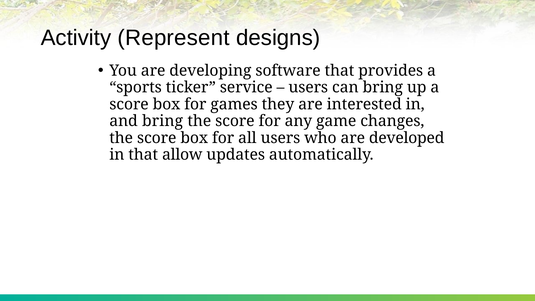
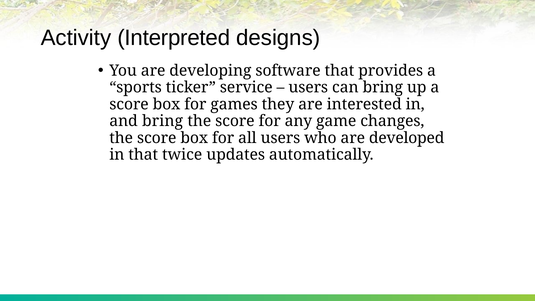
Represent: Represent -> Interpreted (174, 38)
allow: allow -> twice (182, 155)
